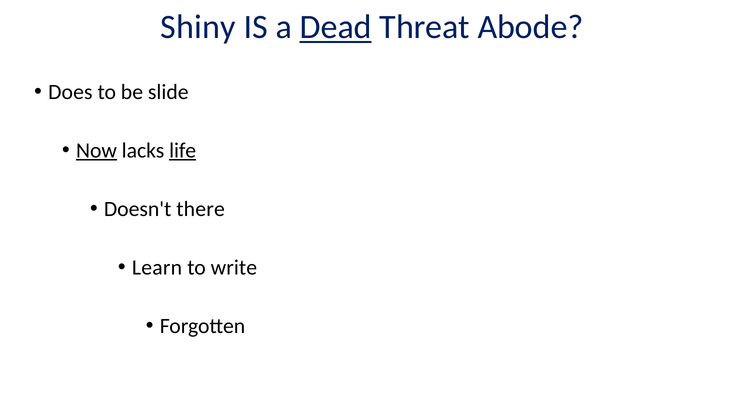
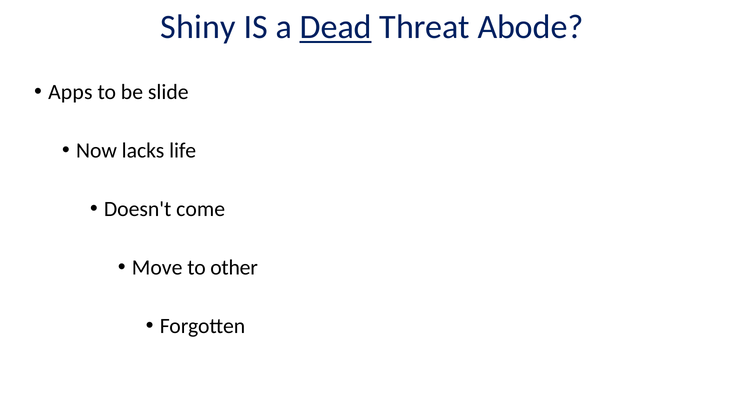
Does: Does -> Apps (70, 92)
Now underline: present -> none (96, 150)
life underline: present -> none (183, 150)
there: there -> come (201, 209)
Learn: Learn -> Move (157, 267)
write: write -> other (234, 267)
